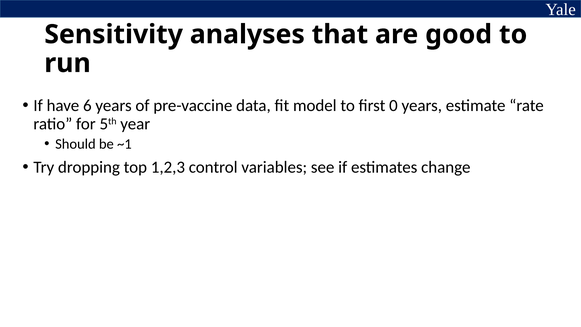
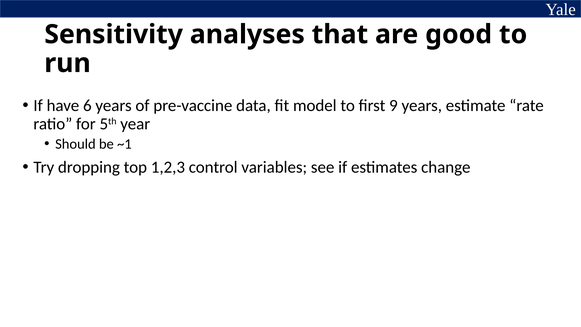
0: 0 -> 9 (393, 106)
